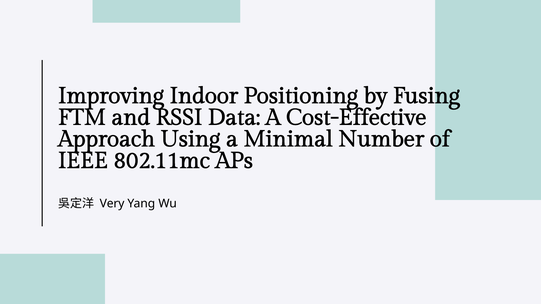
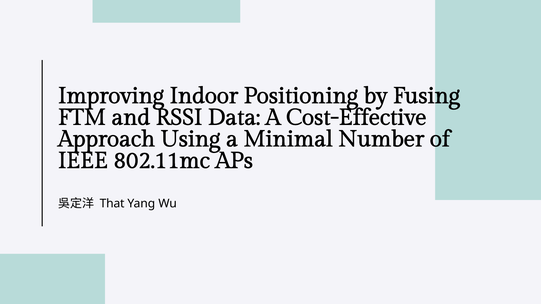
Very: Very -> That (112, 204)
